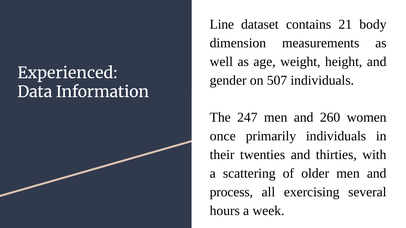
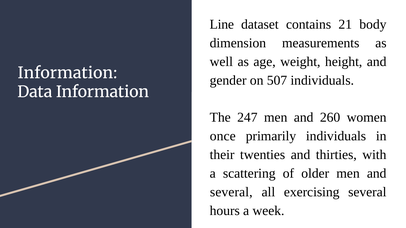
Experienced: Experienced -> Information (67, 73)
process: process -> several (231, 192)
